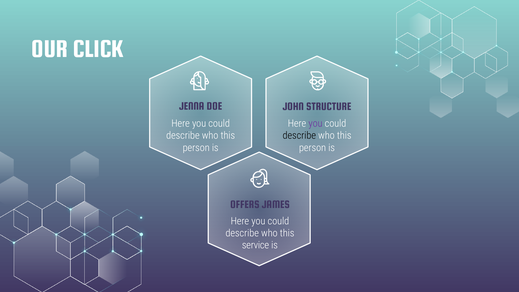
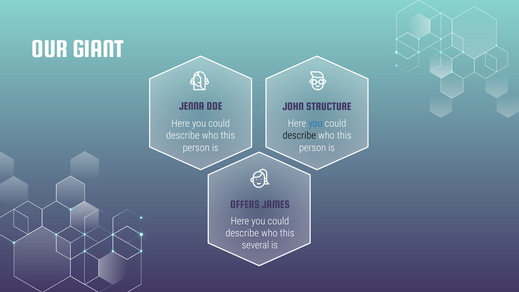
CLICK: CLICK -> GIANT (98, 49)
you colour: purple -> blue (315, 123)
service: service -> several (255, 245)
